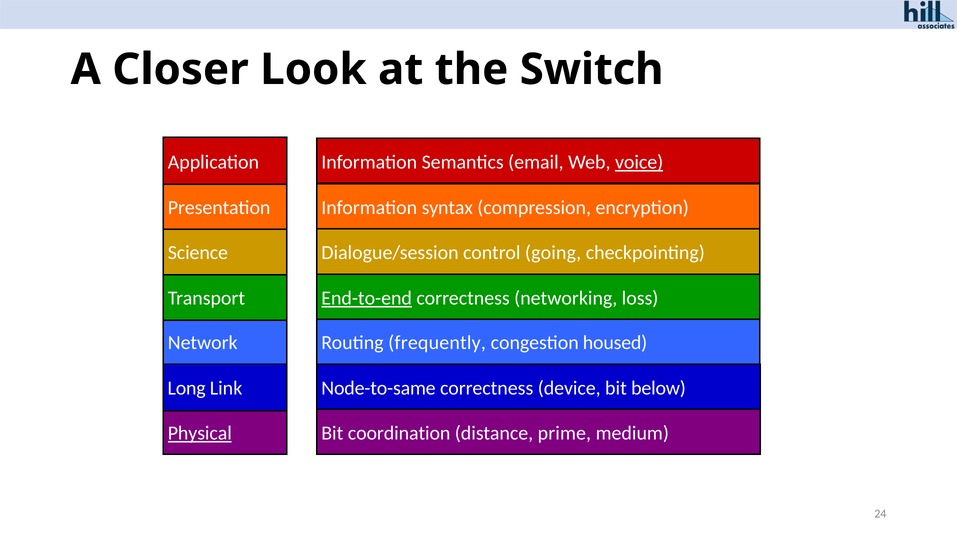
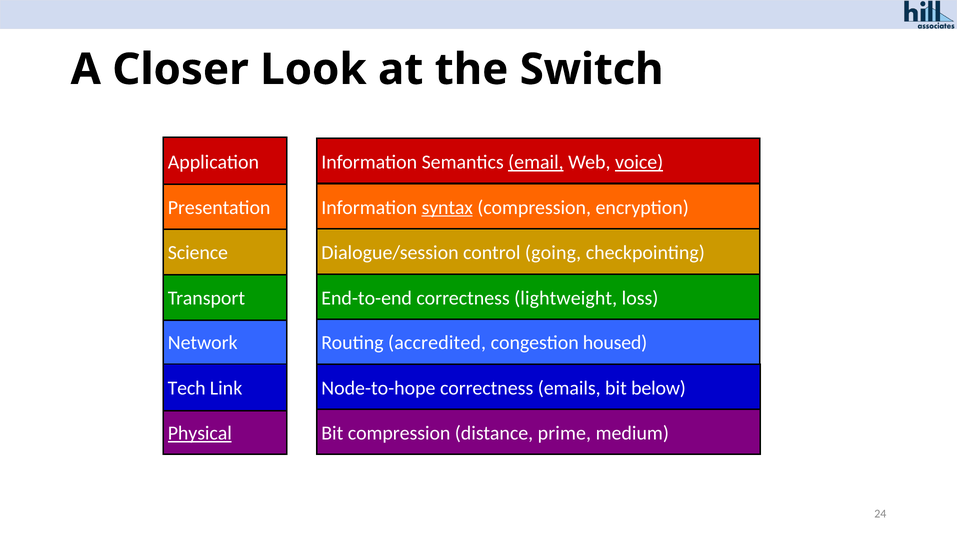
email underline: none -> present (536, 162)
syntax underline: none -> present (447, 208)
End-to-end underline: present -> none (367, 298)
networking: networking -> lightweight (566, 298)
frequently: frequently -> accredited (437, 343)
Long: Long -> Tech (187, 388)
Node-to-same: Node-to-same -> Node-to-hope (378, 388)
device: device -> emails (569, 388)
Bit coordination: coordination -> compression (399, 433)
